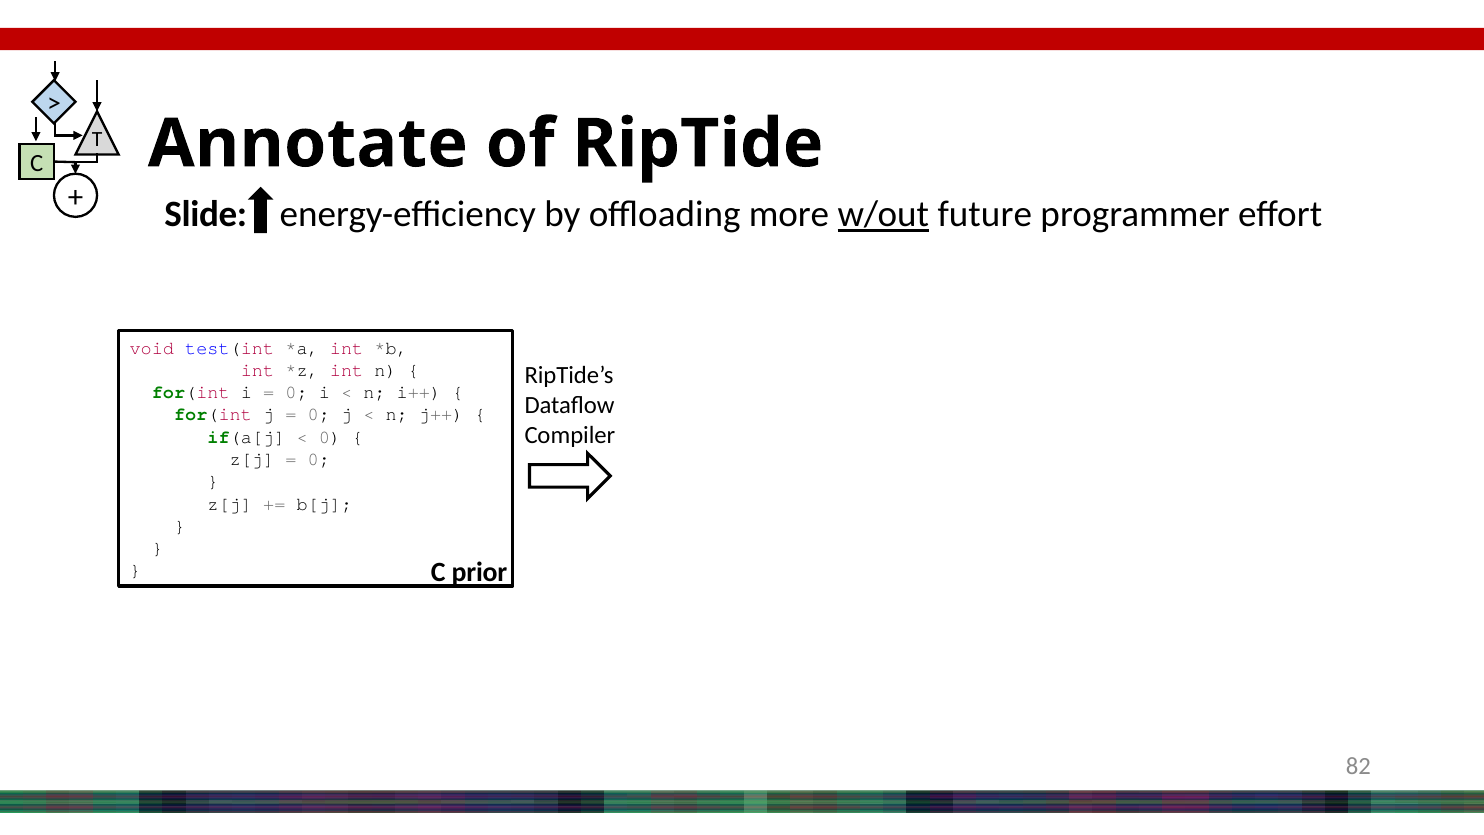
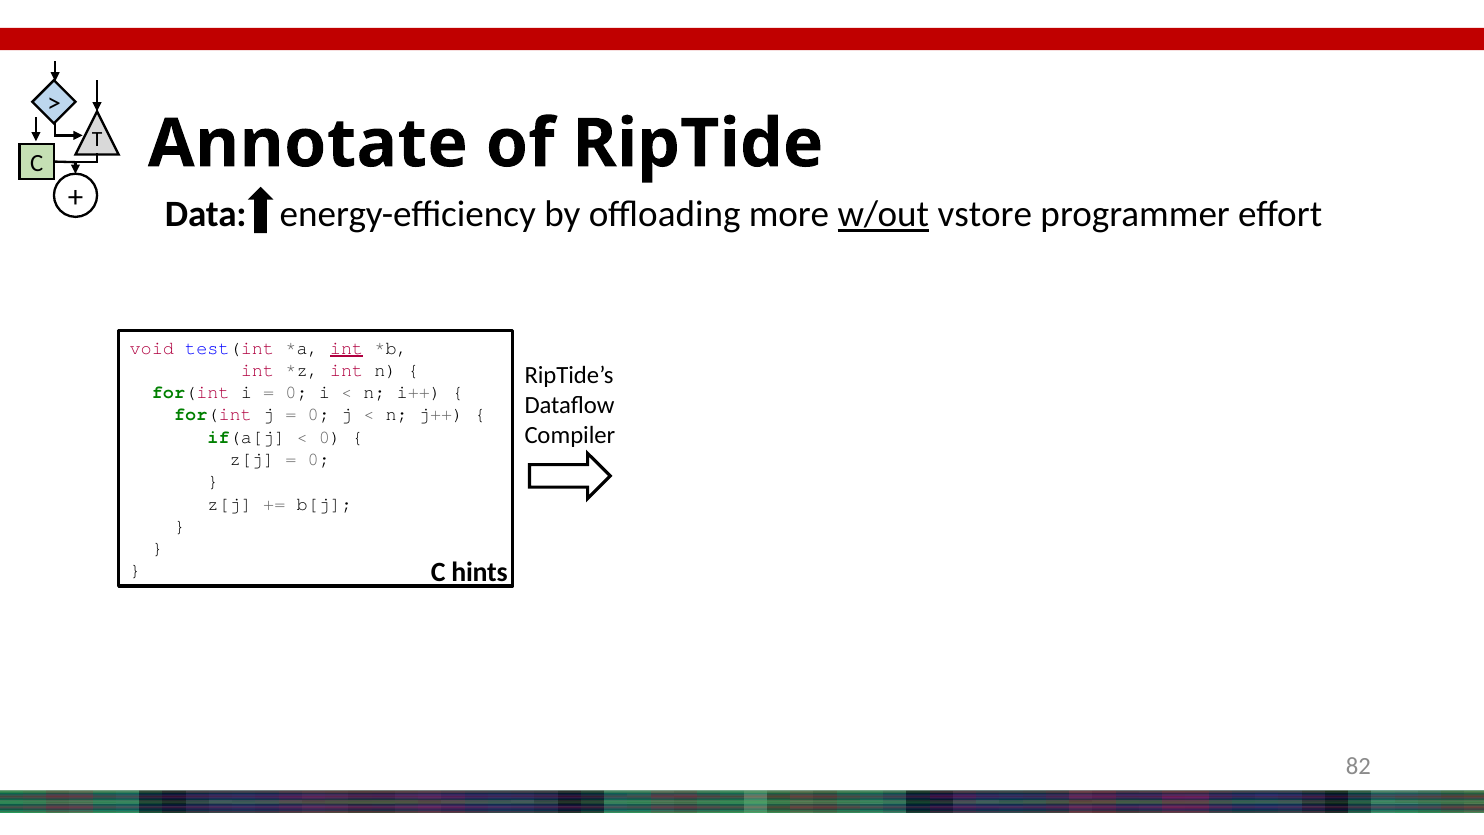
Slide: Slide -> Data (206, 215)
future: future -> vstore (985, 215)
int underline: none -> present (347, 348)
prior: prior -> hints (480, 572)
